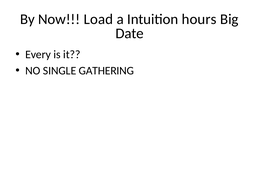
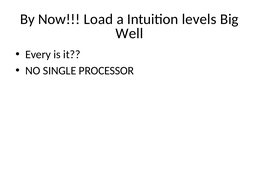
hours: hours -> levels (199, 19)
Date: Date -> Well (129, 33)
GATHERING: GATHERING -> PROCESSOR (106, 70)
